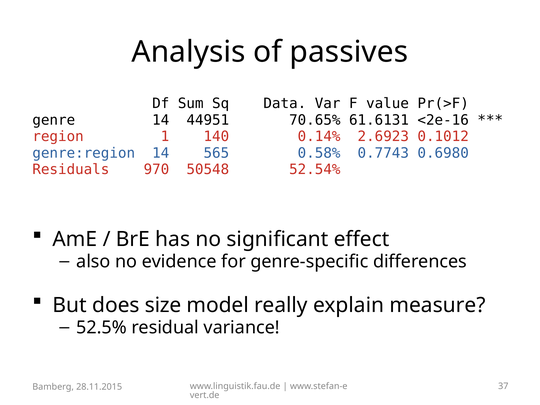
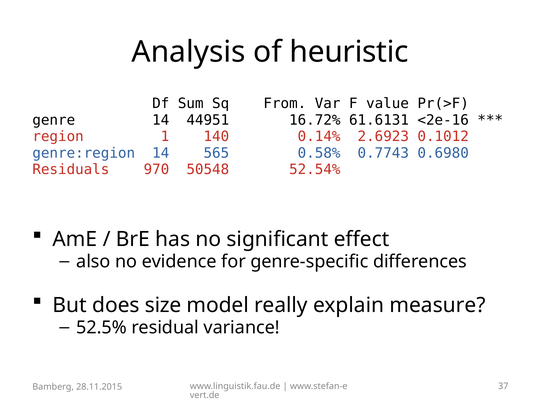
passives: passives -> heuristic (349, 52)
Data: Data -> From (285, 103)
70.65%: 70.65% -> 16.72% (315, 120)
